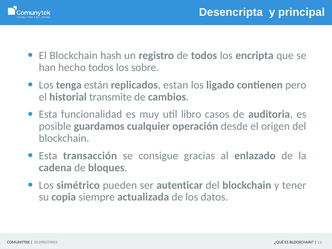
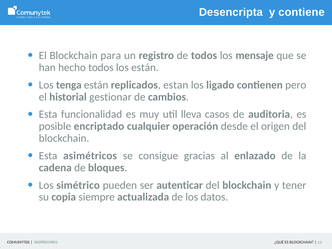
principal: principal -> contiene (301, 12)
hash: hash -> para (111, 55)
encripta: encripta -> mensaje (255, 55)
los sobre: sobre -> están (145, 67)
transmite: transmite -> gestionar (110, 97)
libro: libro -> lleva (191, 114)
guardamos: guardamos -> encriptado (99, 126)
transacción: transacción -> asimétricos (90, 156)
